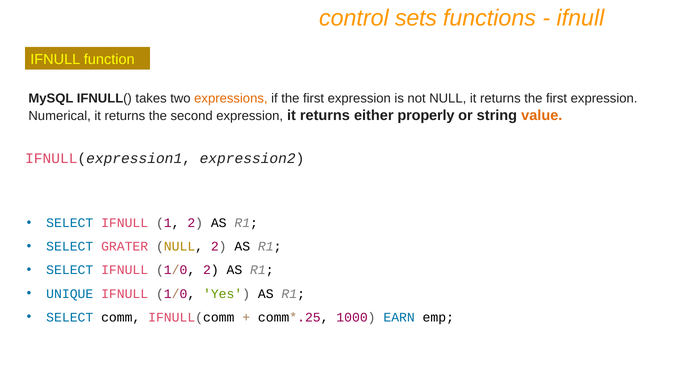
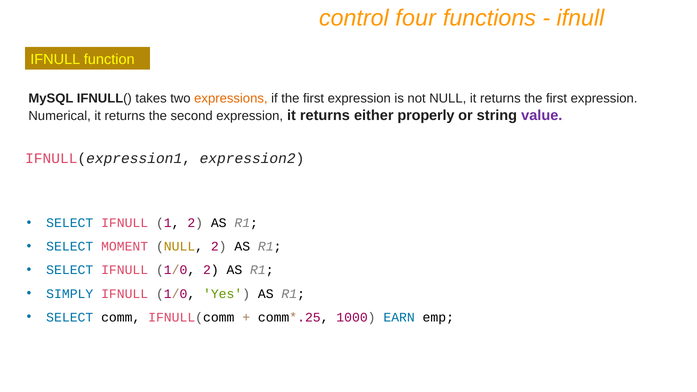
sets: sets -> four (416, 18)
value colour: orange -> purple (542, 115)
GRATER: GRATER -> MOMENT (125, 247)
UNIQUE: UNIQUE -> SIMPLY (70, 294)
